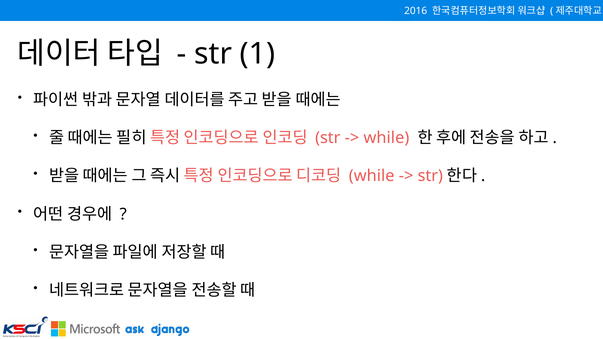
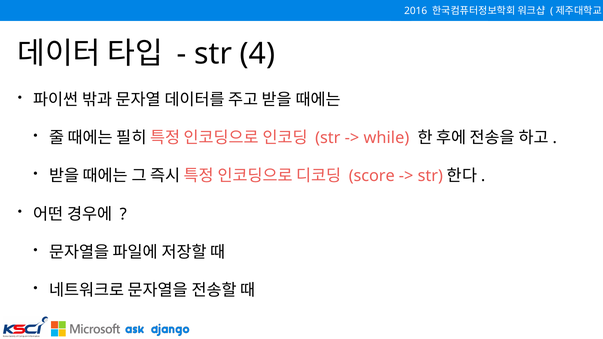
1: 1 -> 4 (258, 54)
while: while -> score (372, 176)
